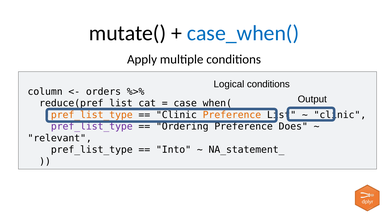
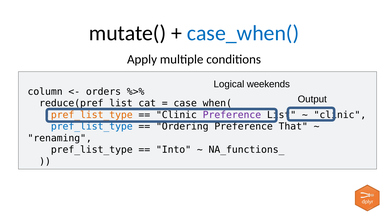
Logical conditions: conditions -> weekends (268, 84)
Preference colour: orange -> purple (232, 115)
pref_list_type colour: purple -> blue (92, 127)
Does: Does -> That (293, 127)
relevant: relevant -> renaming (60, 138)
NA_statement_: NA_statement_ -> NA_functions_ (247, 150)
